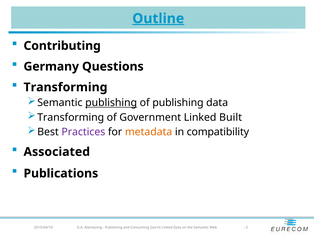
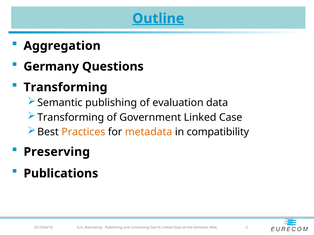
Contributing: Contributing -> Aggregation (62, 46)
publishing underline: present -> none (111, 103)
of publishing: publishing -> evaluation (178, 103)
Built: Built -> Case (231, 118)
Practices colour: purple -> orange (83, 132)
Associated: Associated -> Preserving (57, 152)
